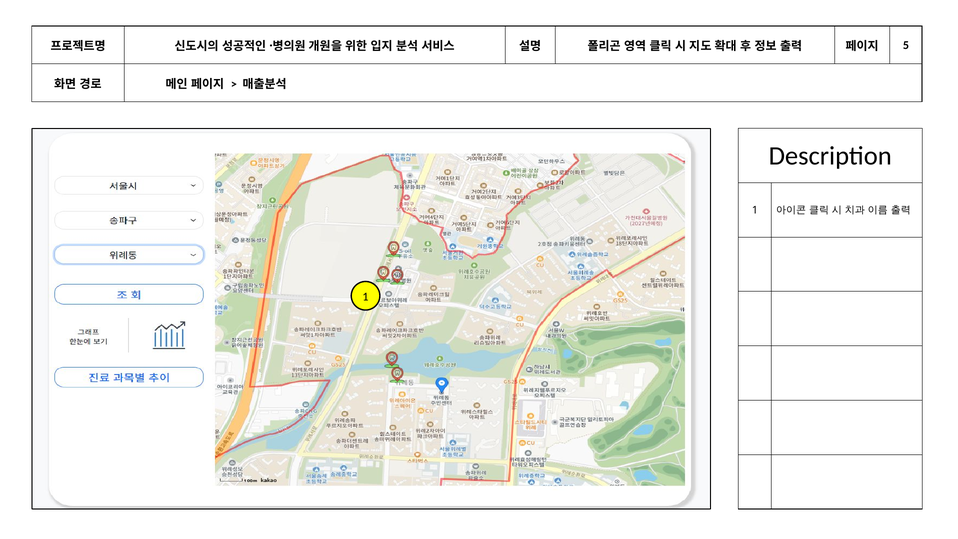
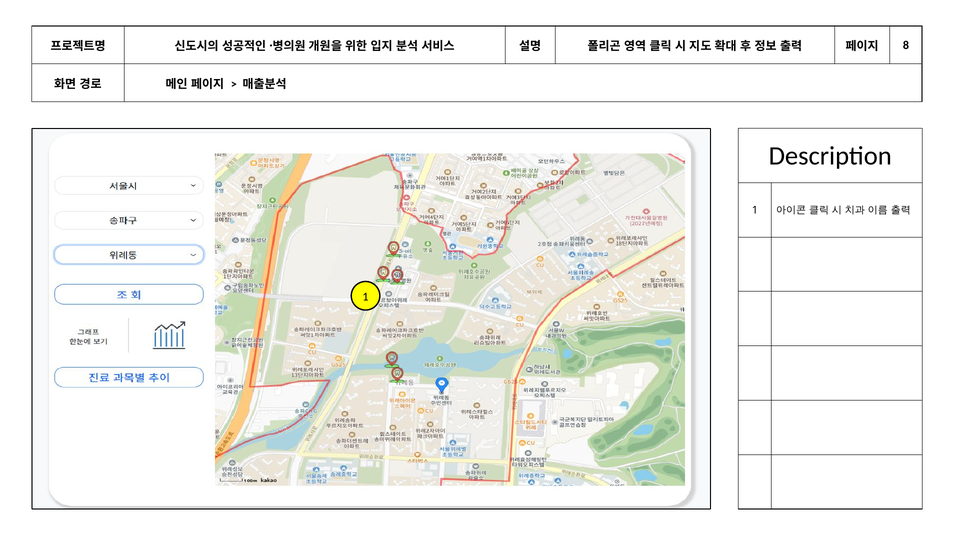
5: 5 -> 8 (906, 45)
